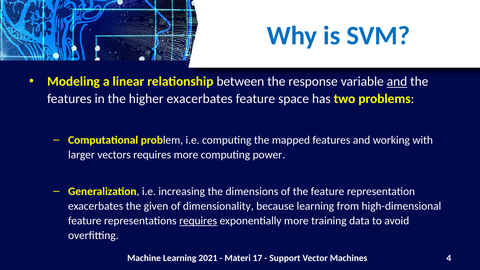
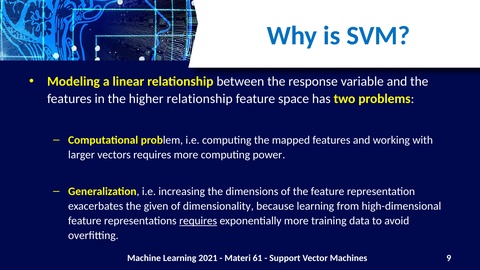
and underline: present -> none (397, 82)
higher exacerbates: exacerbates -> relationship (200, 99)
17: 17 -> 61 (258, 258)
4: 4 -> 9 (449, 258)
